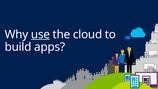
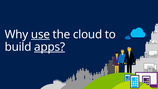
apps underline: none -> present (50, 47)
